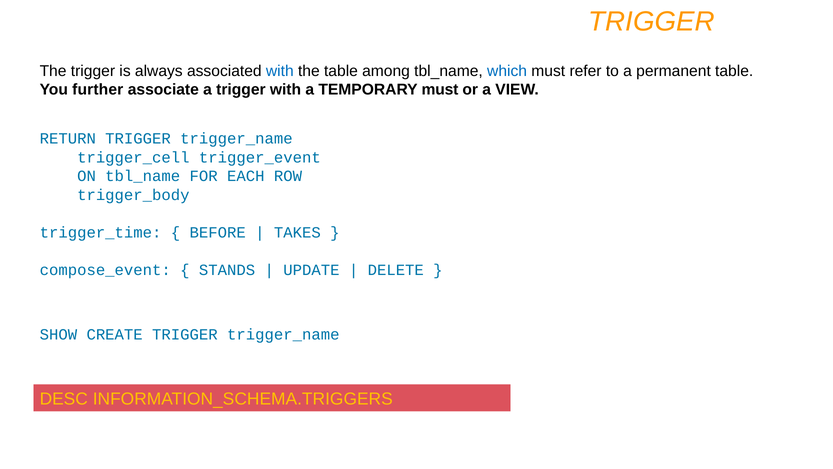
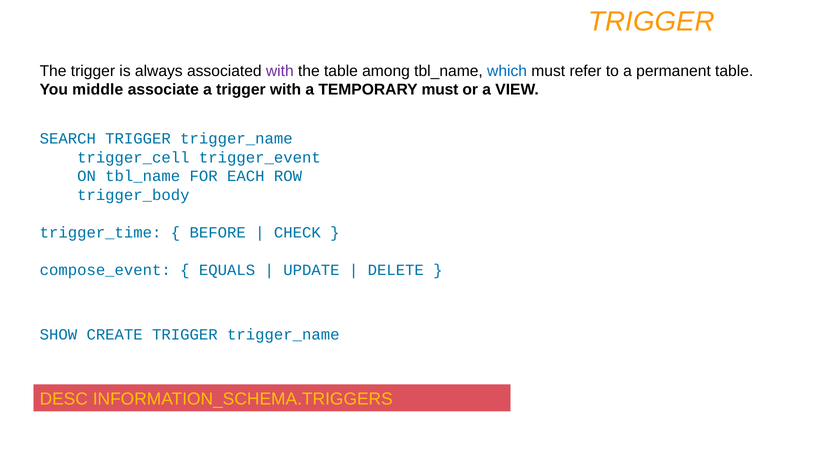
with colour: blue -> purple (280, 71)
further: further -> middle (98, 90)
RETURN: RETURN -> SEARCH (68, 138)
TAKES: TAKES -> CHECK (297, 232)
STANDS: STANDS -> EQUALS (227, 270)
